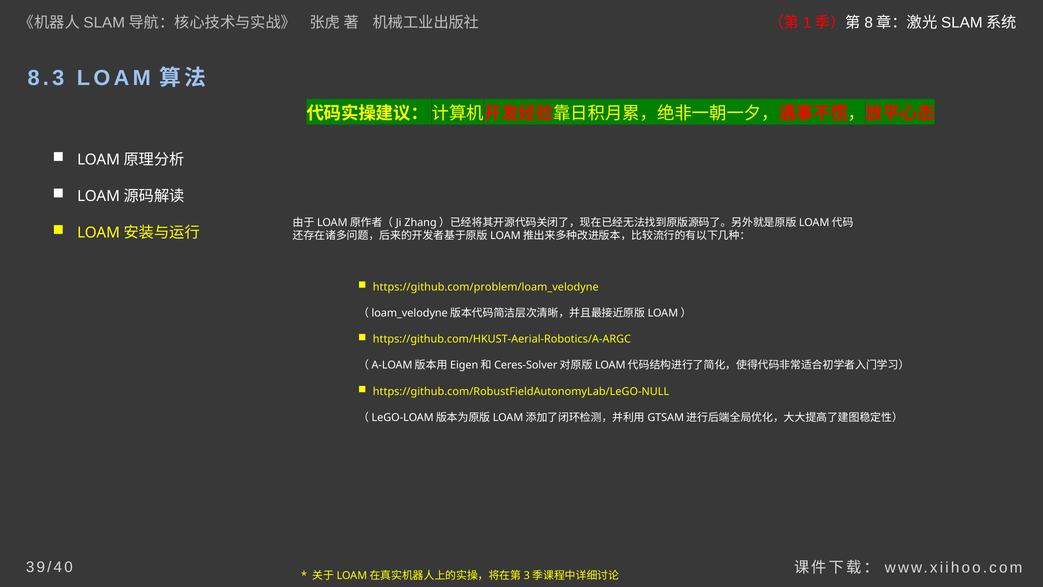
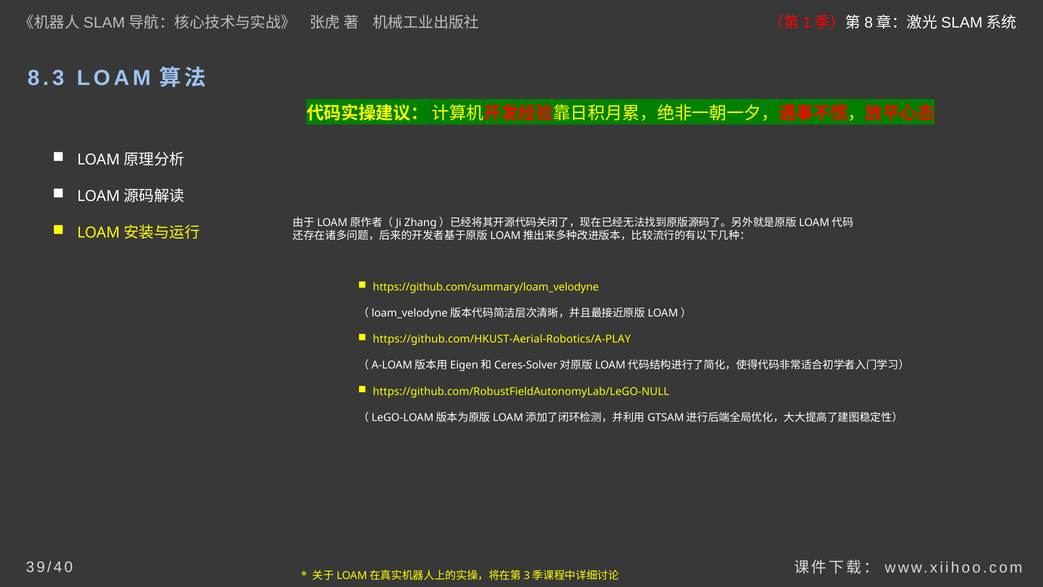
https://github.com/problem/loam_velodyne: https://github.com/problem/loam_velodyne -> https://github.com/summary/loam_velodyne (486, 287)
https://github.com/HKUST-Aerial-Robotics/A-ARGC: https://github.com/HKUST-Aerial-Robotics/A-ARGC -> https://github.com/HKUST-Aerial-Robotics/A-PLAY (502, 339)
